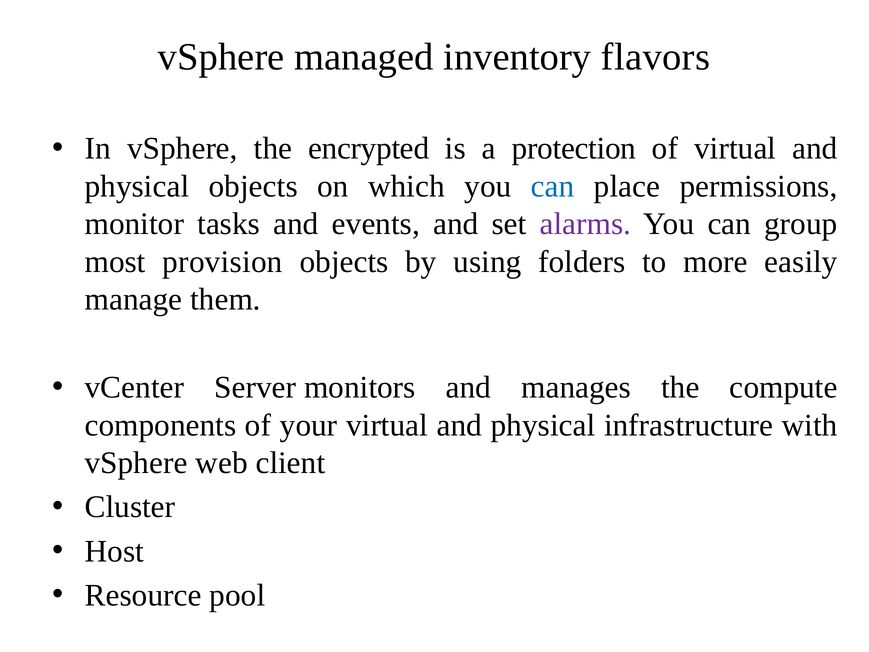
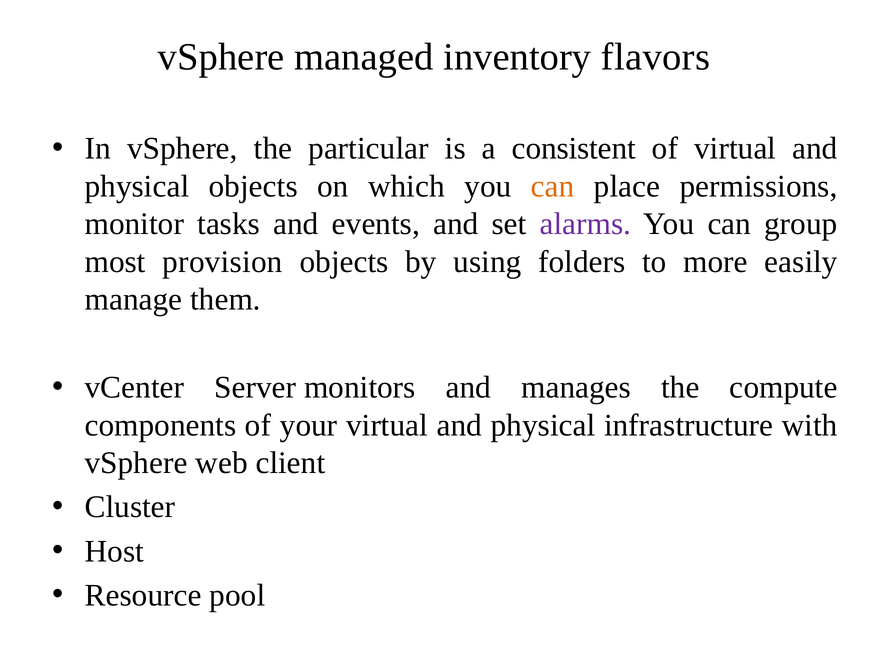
encrypted: encrypted -> particular (369, 149)
protection: protection -> consistent (574, 149)
can colour: blue -> orange (553, 186)
